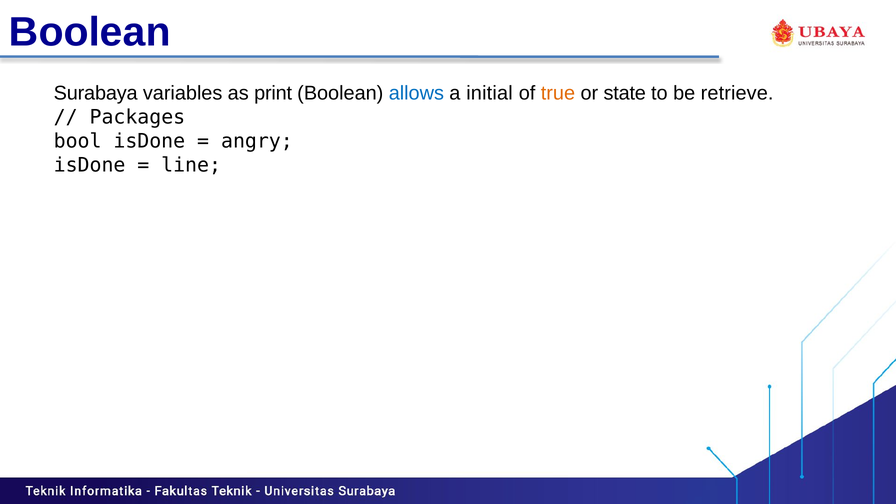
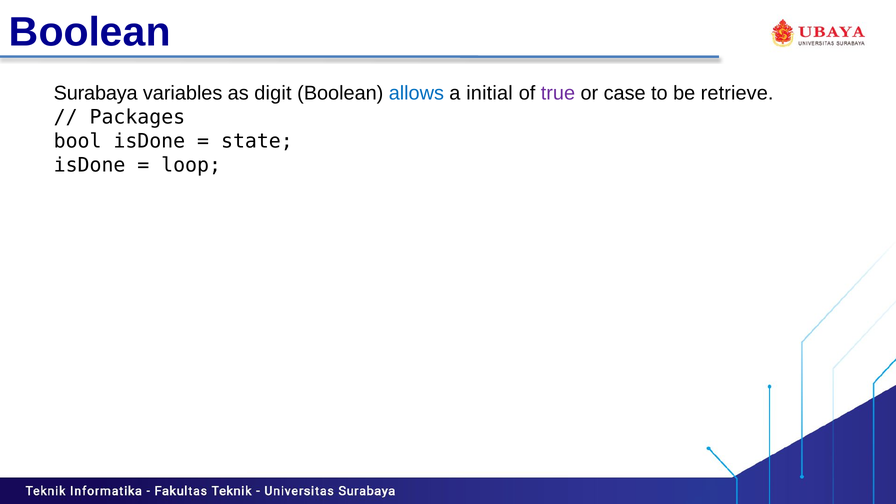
print: print -> digit (273, 93)
true colour: orange -> purple (558, 93)
state: state -> case (625, 93)
angry: angry -> state (257, 141)
line: line -> loop (191, 165)
